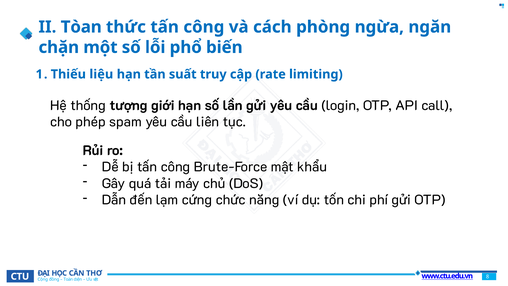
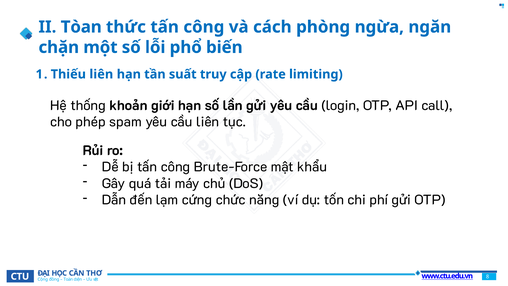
Thiếu liệu: liệu -> liên (101, 74)
tượng: tượng -> khoản (128, 105)
